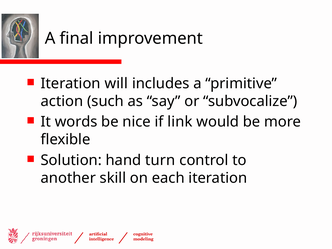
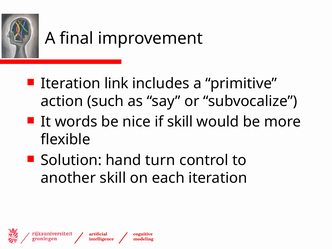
will: will -> link (116, 83)
if link: link -> skill (180, 122)
